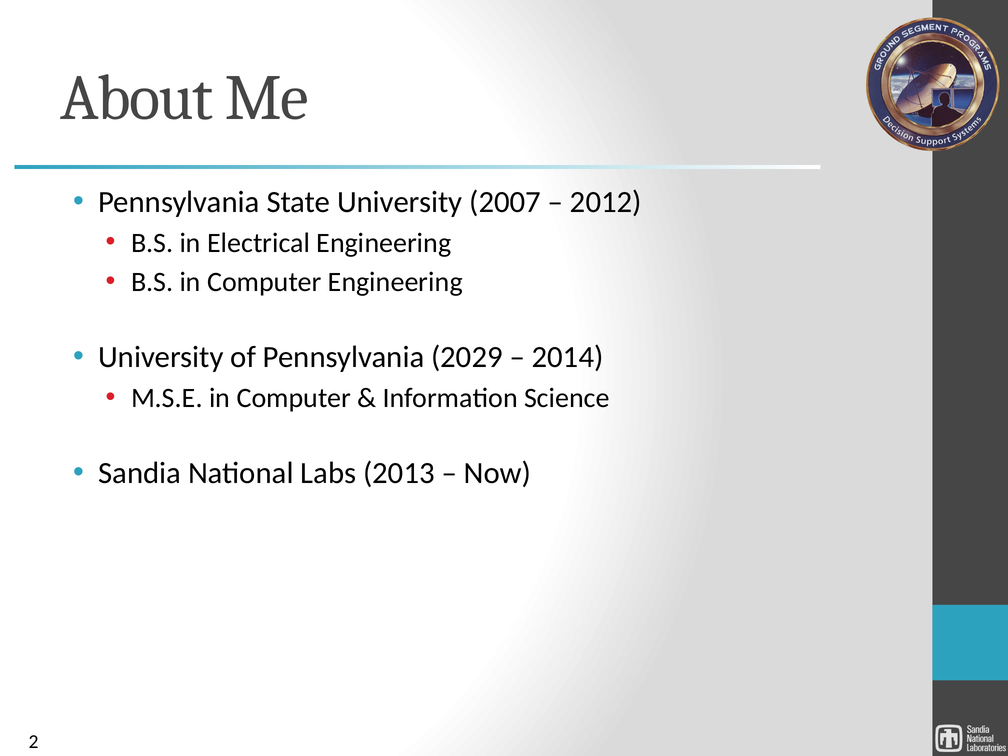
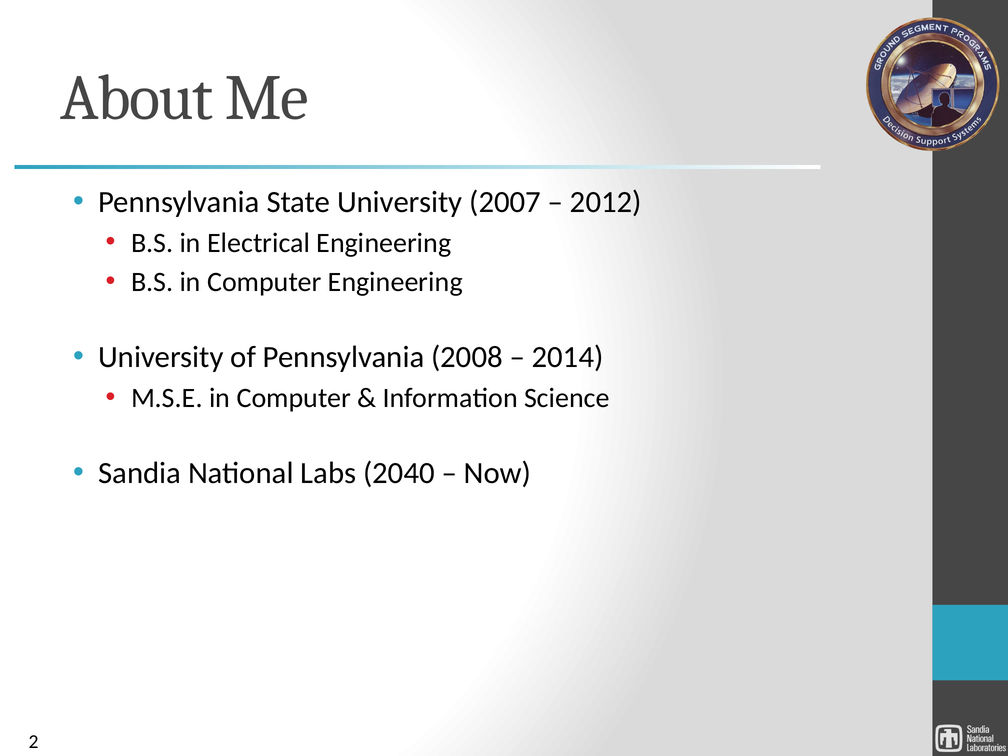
2029: 2029 -> 2008 (467, 357)
2013: 2013 -> 2040 (399, 473)
